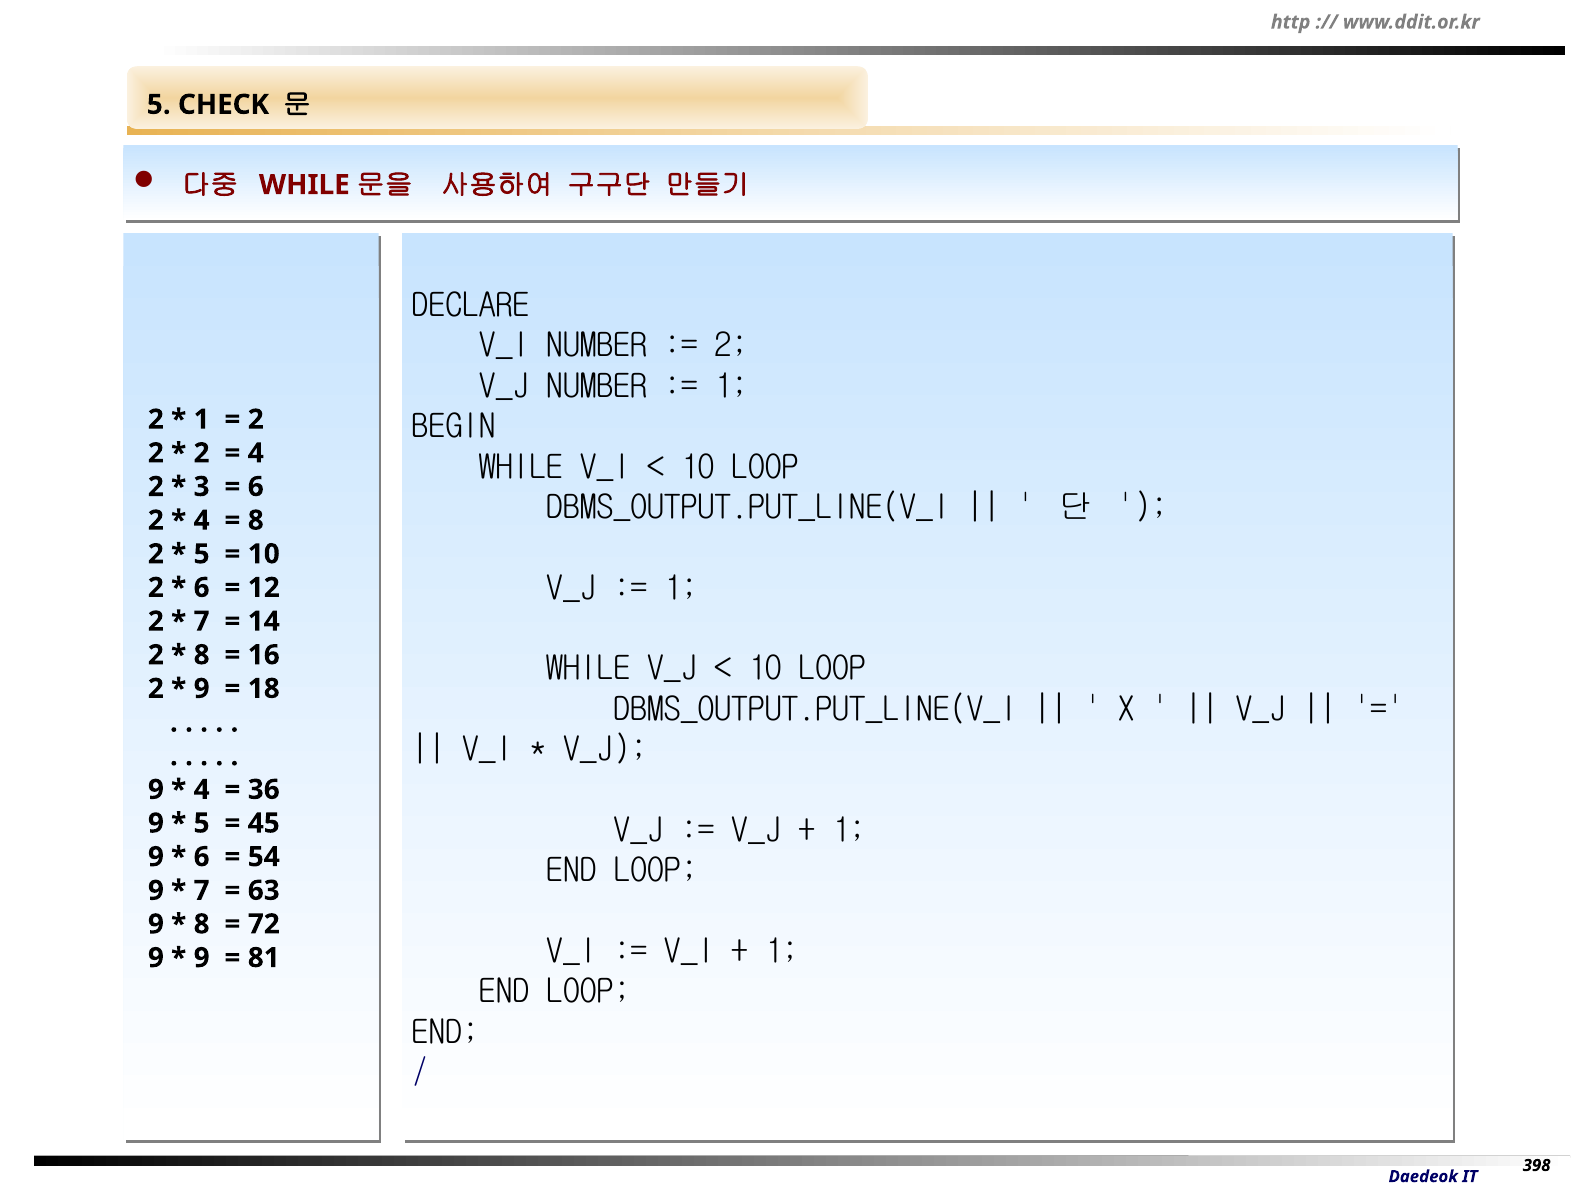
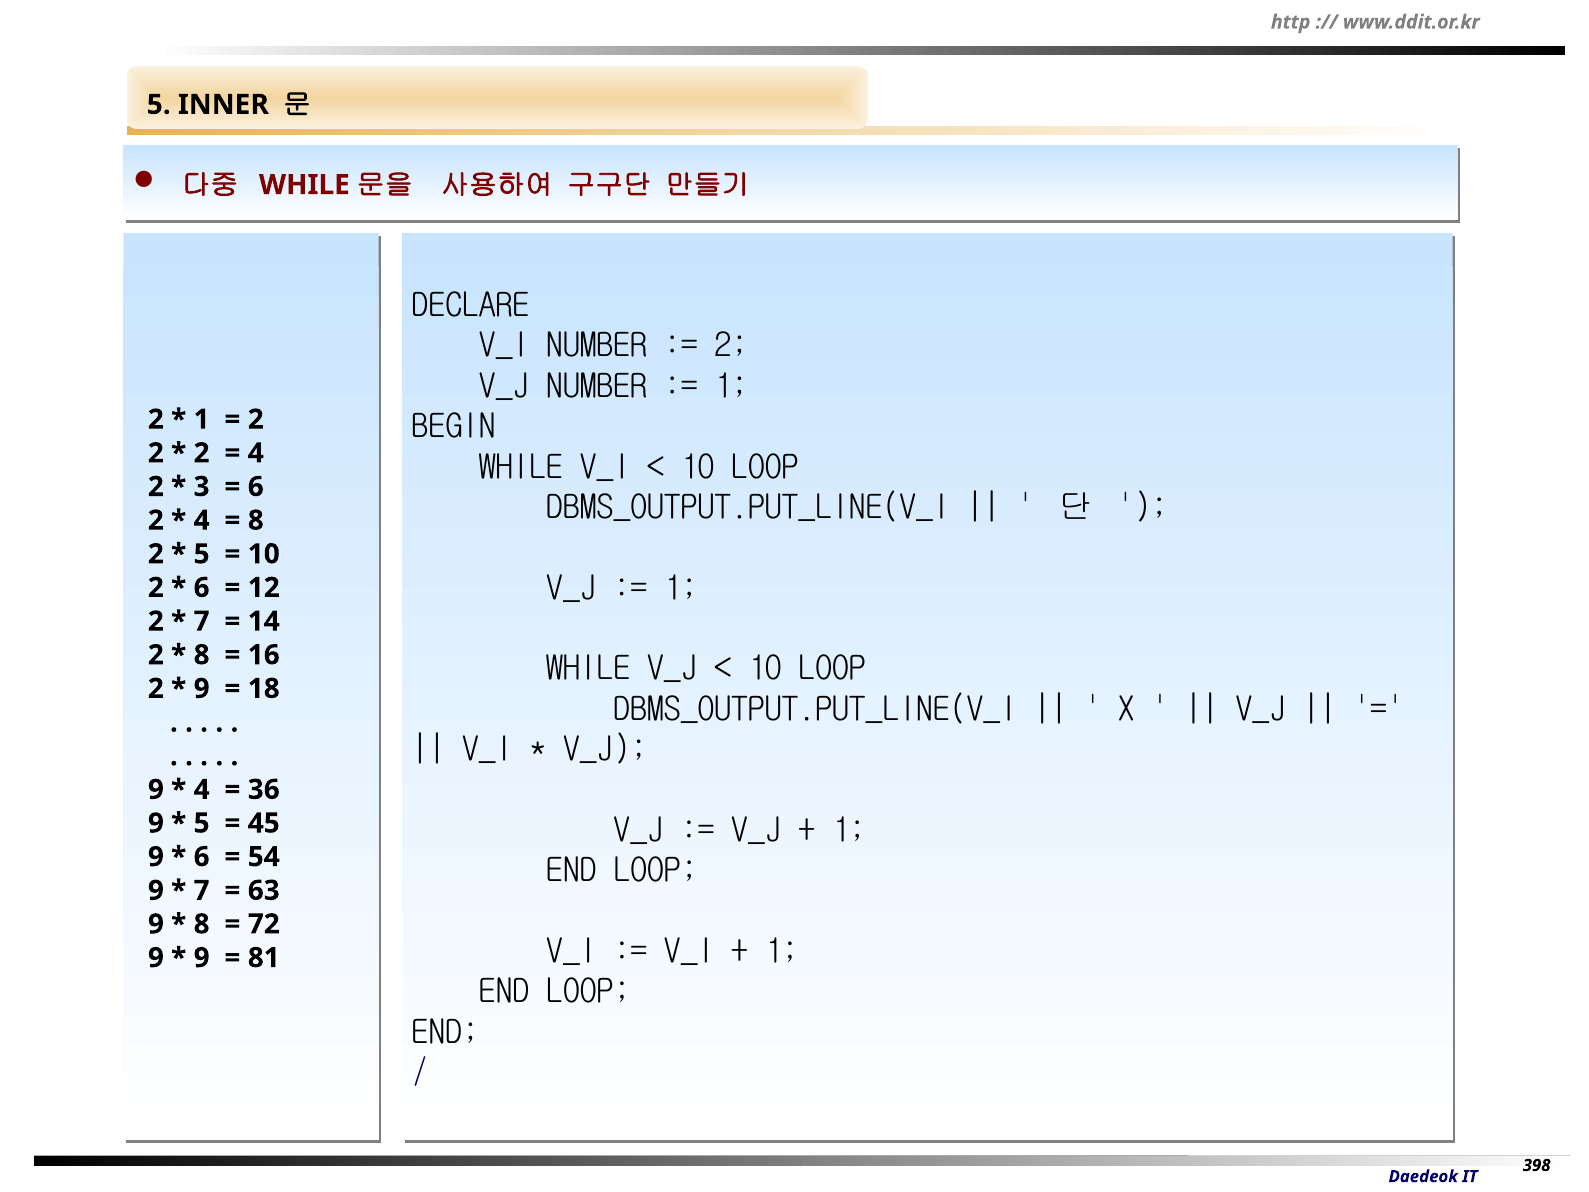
CHECK: CHECK -> INNER (223, 105)
